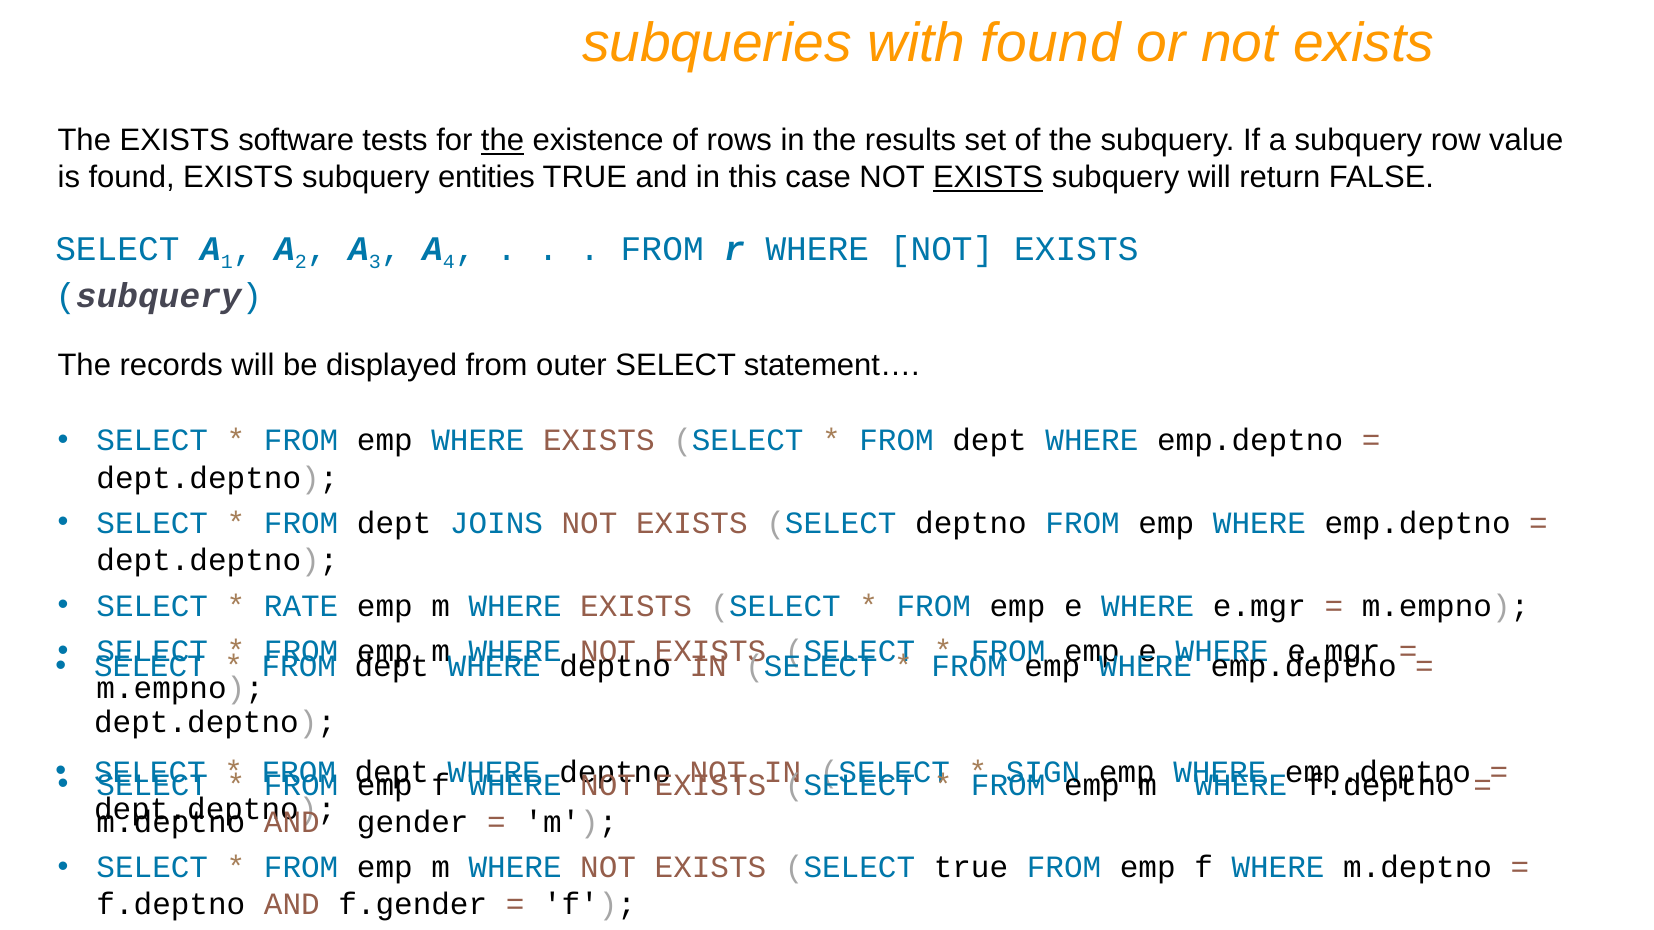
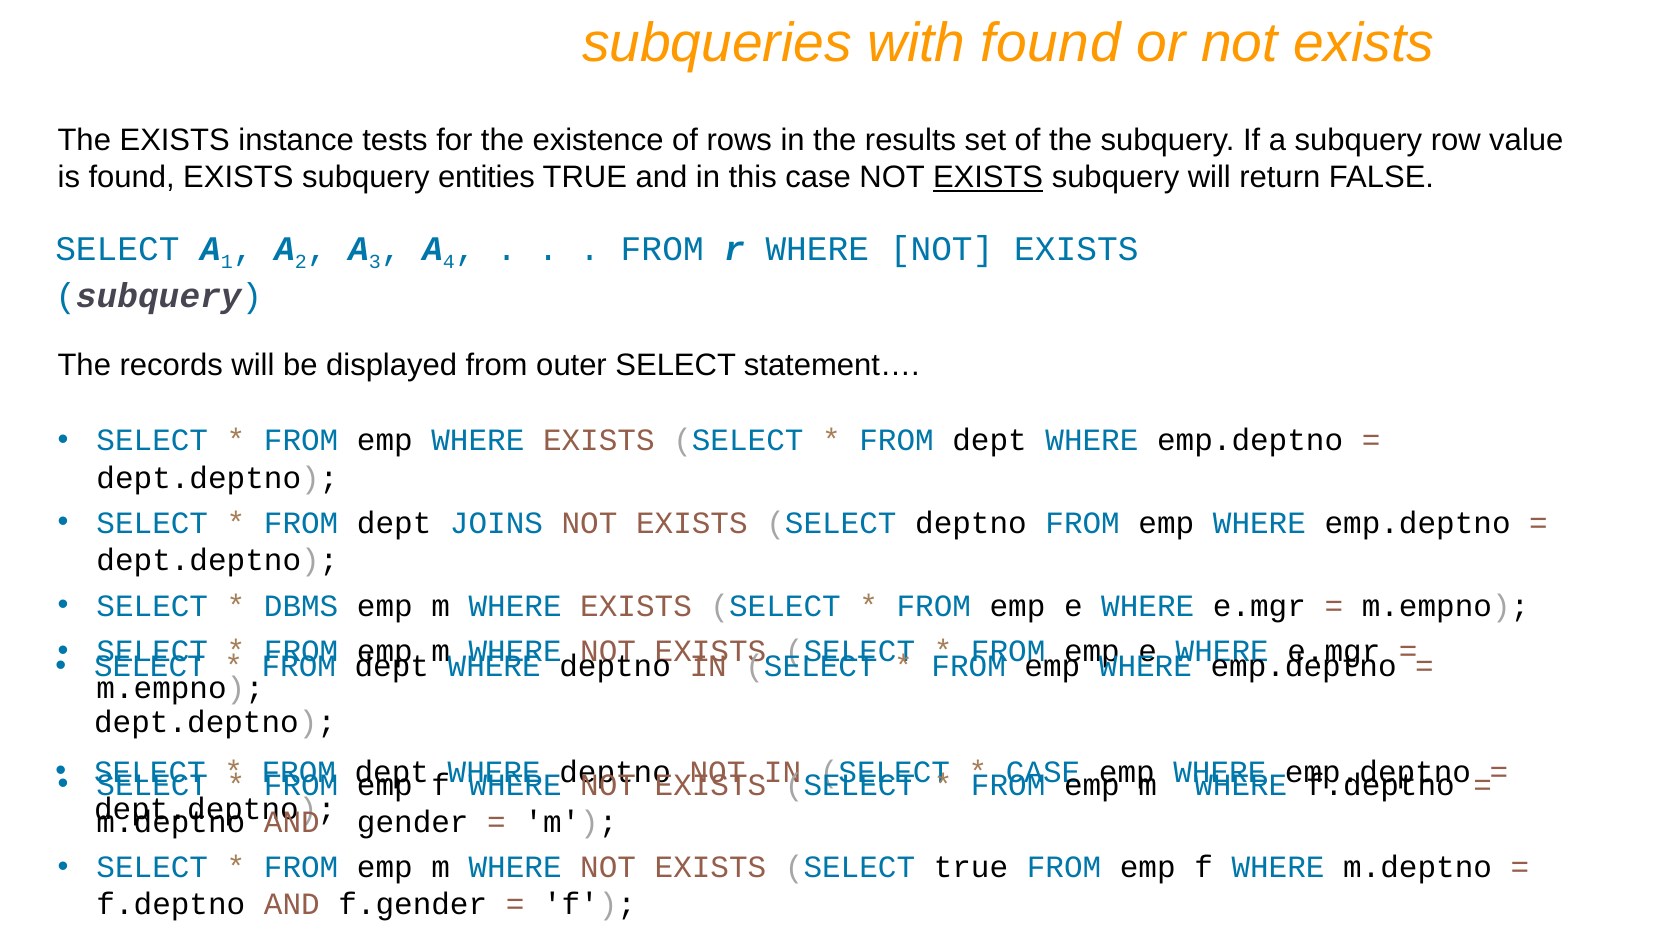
software: software -> instance (296, 141)
the underline: present -> none (502, 141)
RATE: RATE -> DBMS (301, 606)
SIGN: SIGN -> CASE (1043, 772)
